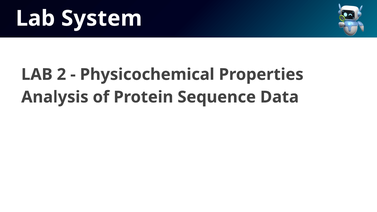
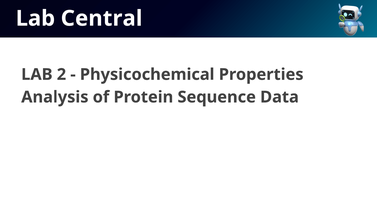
System: System -> Central (102, 18)
